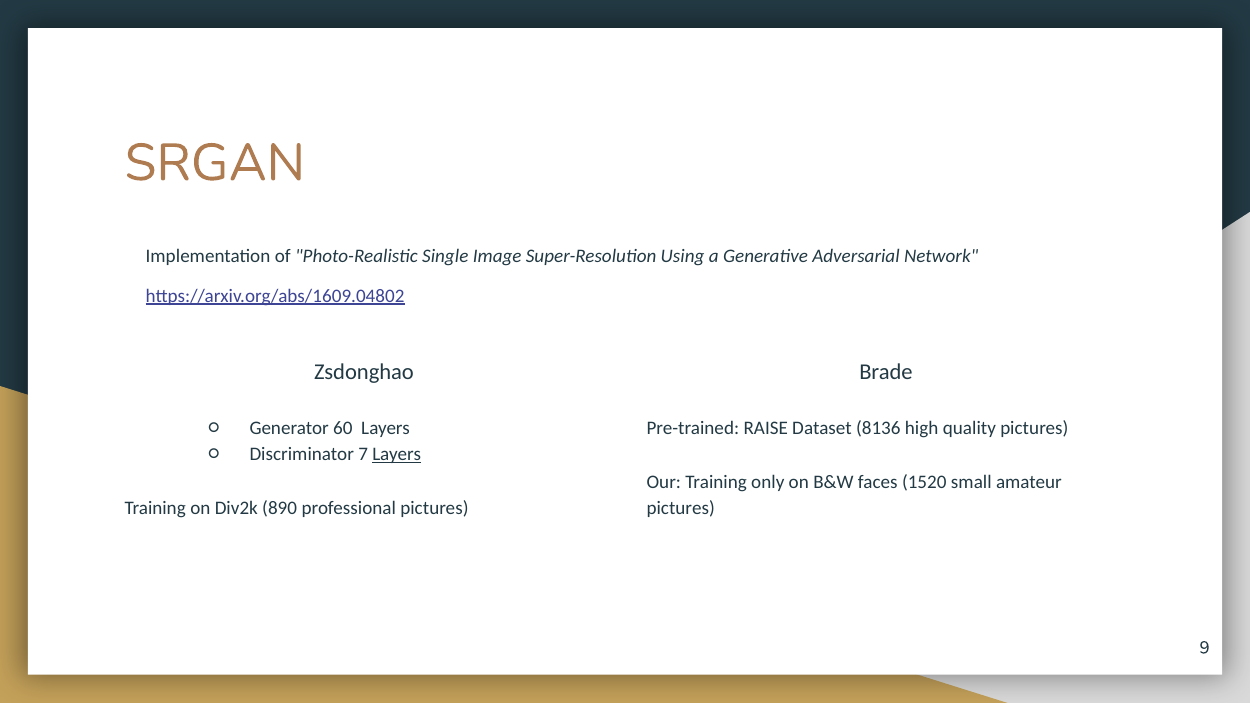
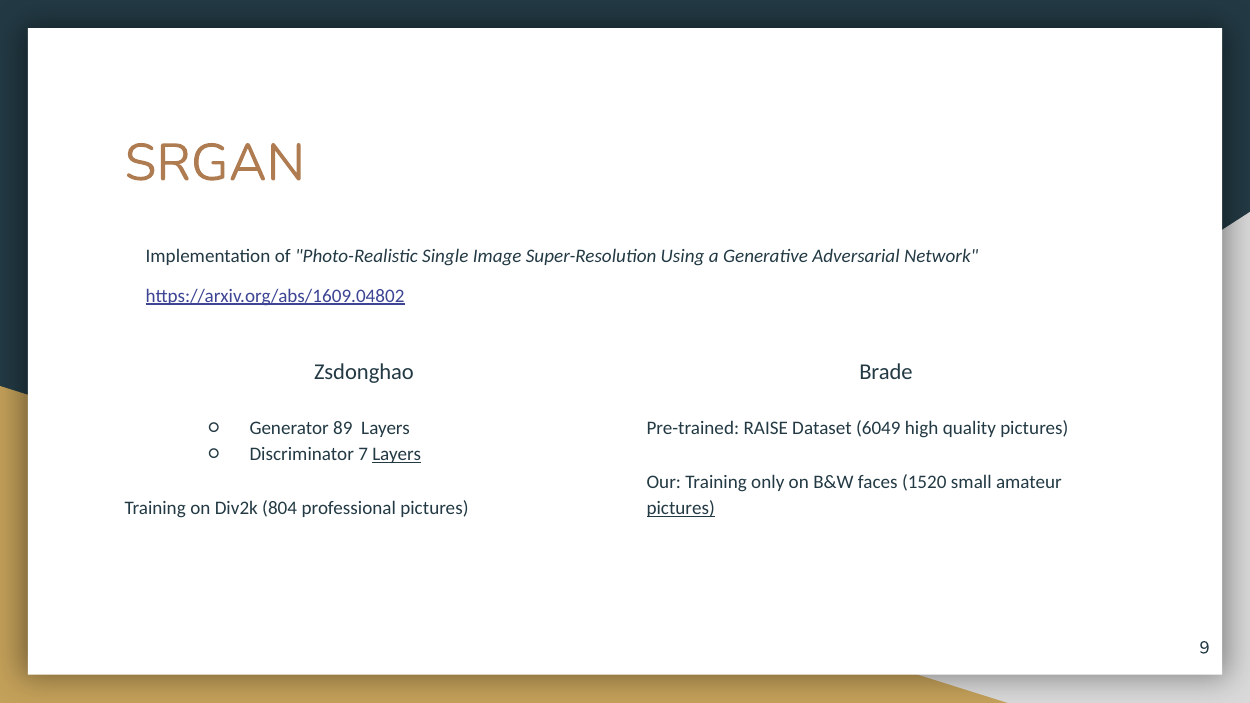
60: 60 -> 89 (343, 428)
8136: 8136 -> 6049 (878, 428)
890: 890 -> 804 (280, 508)
pictures underline: none -> present (681, 508)
